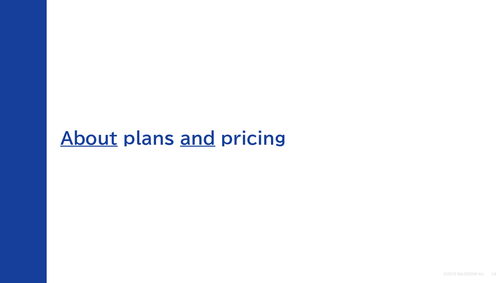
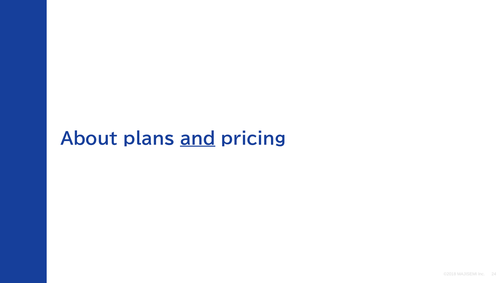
About underline: present -> none (89, 139)
